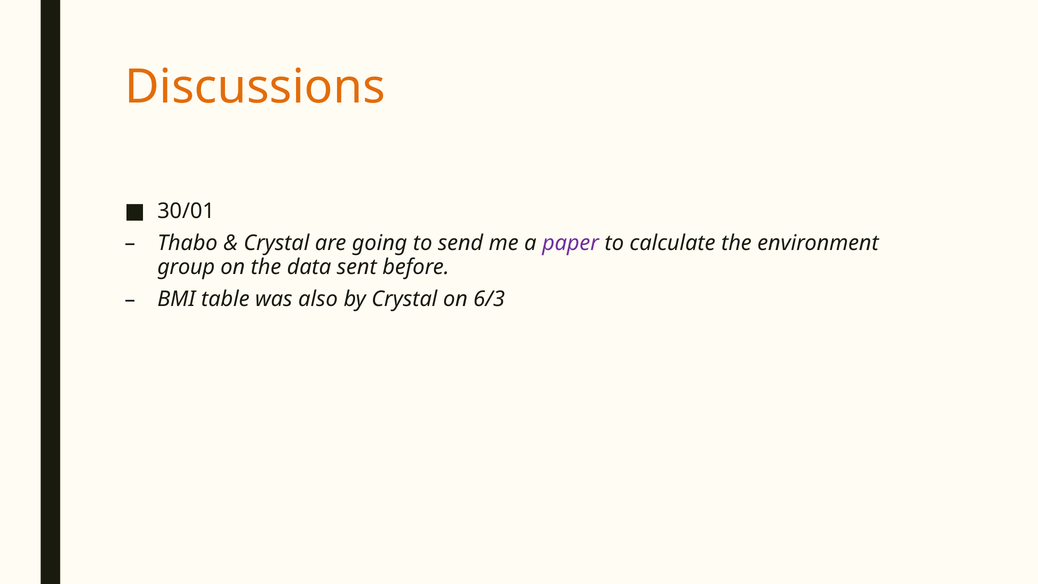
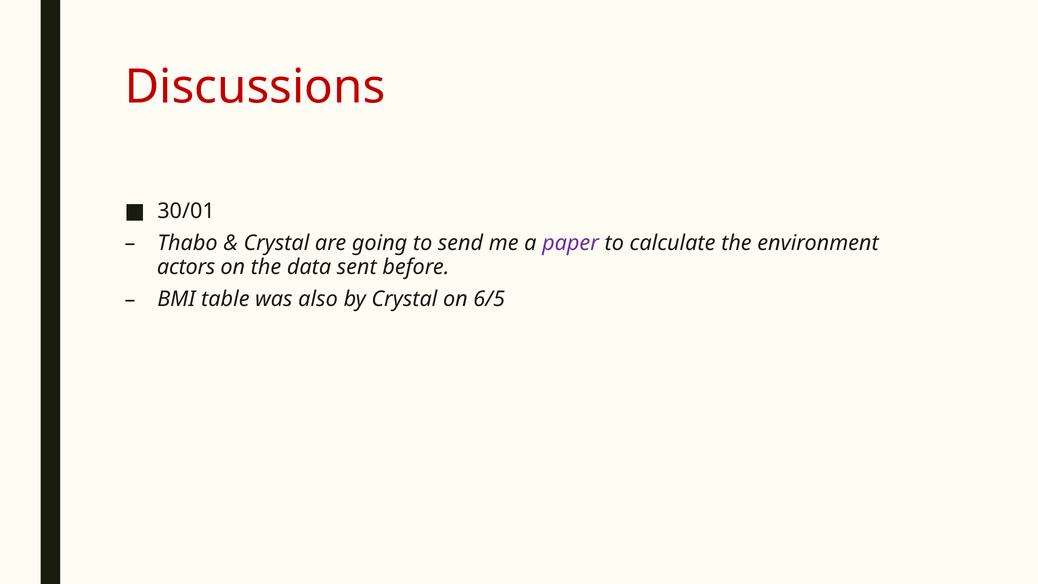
Discussions colour: orange -> red (255, 87)
group: group -> actors (186, 267)
6/3: 6/3 -> 6/5 (489, 299)
